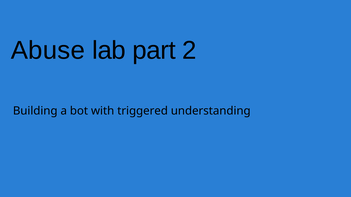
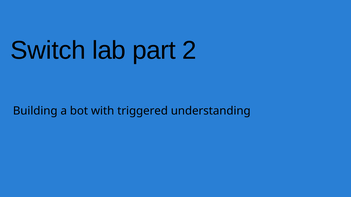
Abuse: Abuse -> Switch (48, 51)
